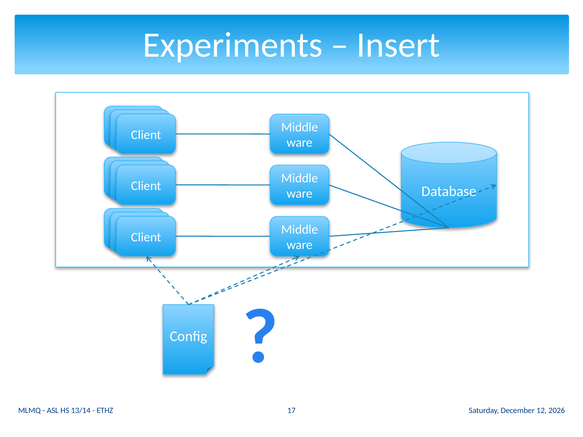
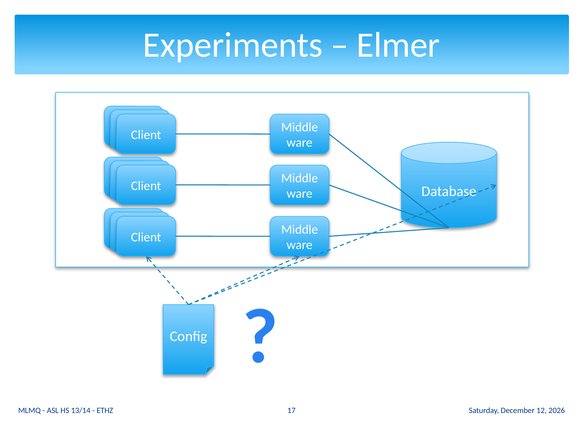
Insert: Insert -> Elmer (398, 45)
